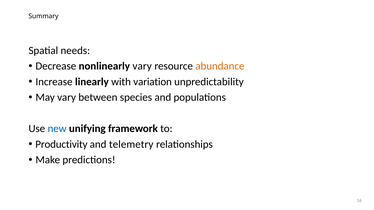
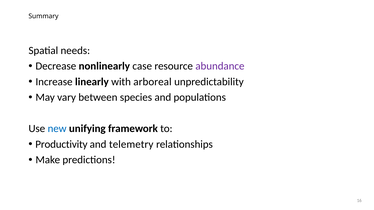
nonlinearly vary: vary -> case (142, 66)
abundance colour: orange -> purple (220, 66)
variation: variation -> arboreal (152, 82)
